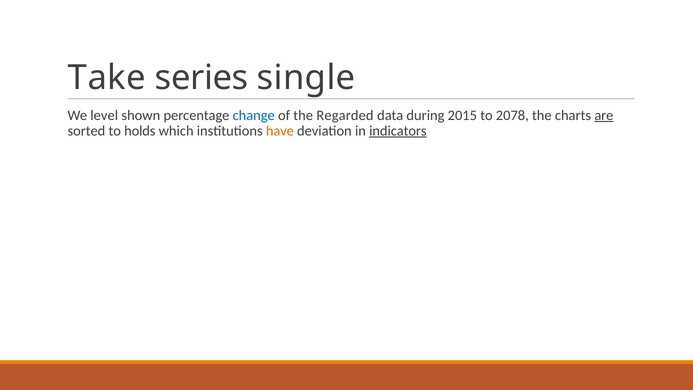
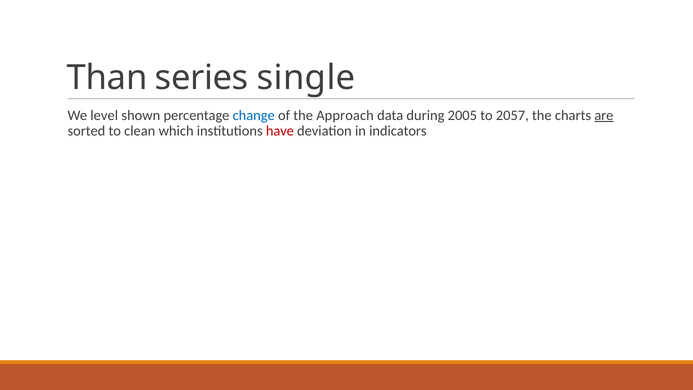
Take: Take -> Than (107, 78)
Regarded: Regarded -> Approach (345, 115)
2015: 2015 -> 2005 (462, 115)
2078: 2078 -> 2057 (512, 115)
holds: holds -> clean (140, 131)
have colour: orange -> red (280, 131)
indicators underline: present -> none (398, 131)
